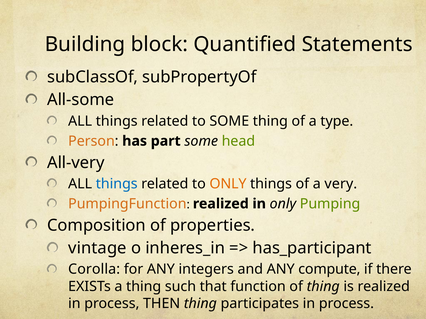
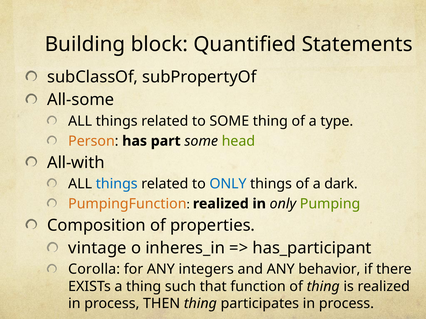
All-very: All-very -> All-with (76, 163)
ONLY colour: orange -> blue (228, 184)
very: very -> dark (341, 184)
compute: compute -> behavior (329, 270)
